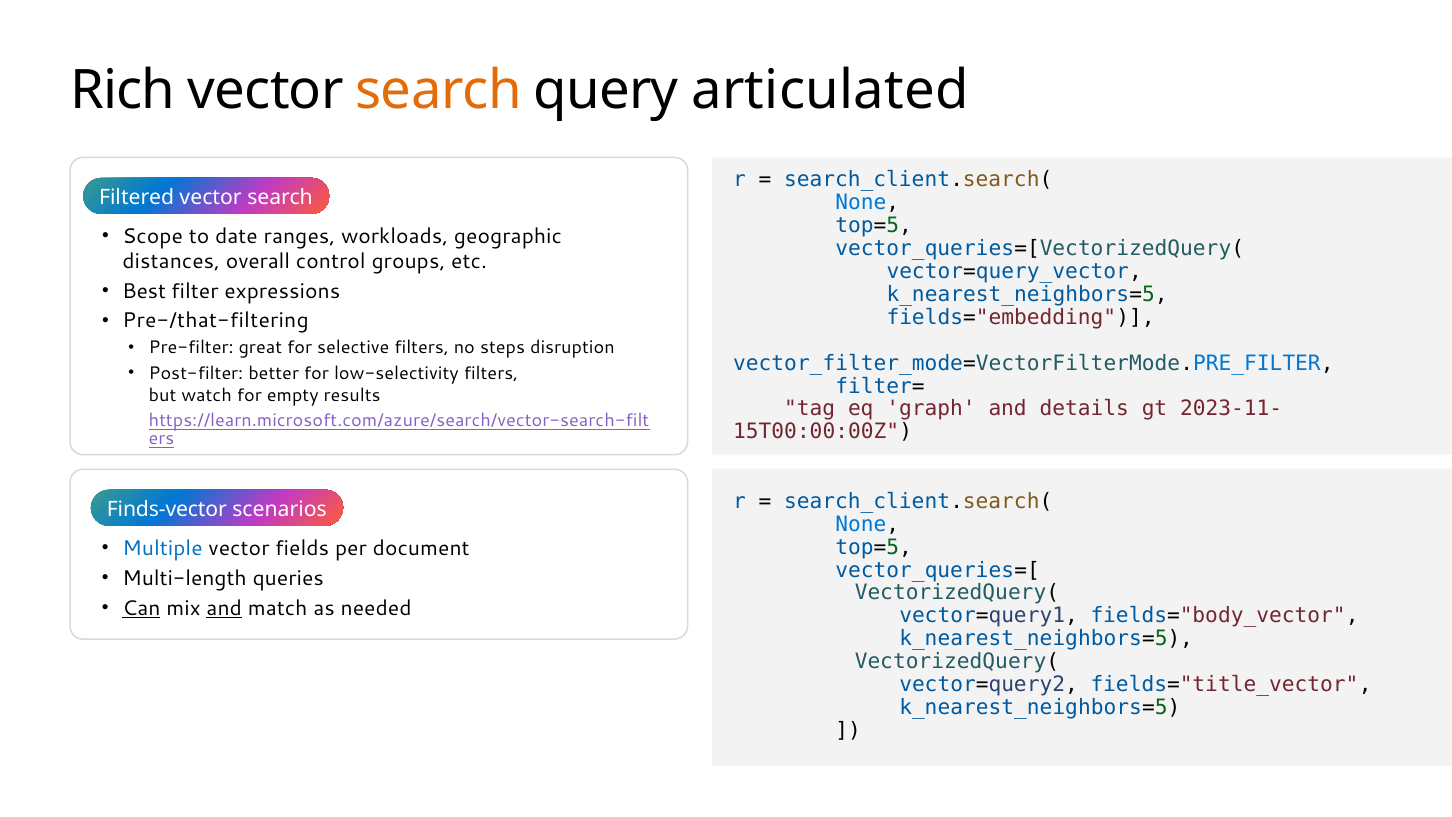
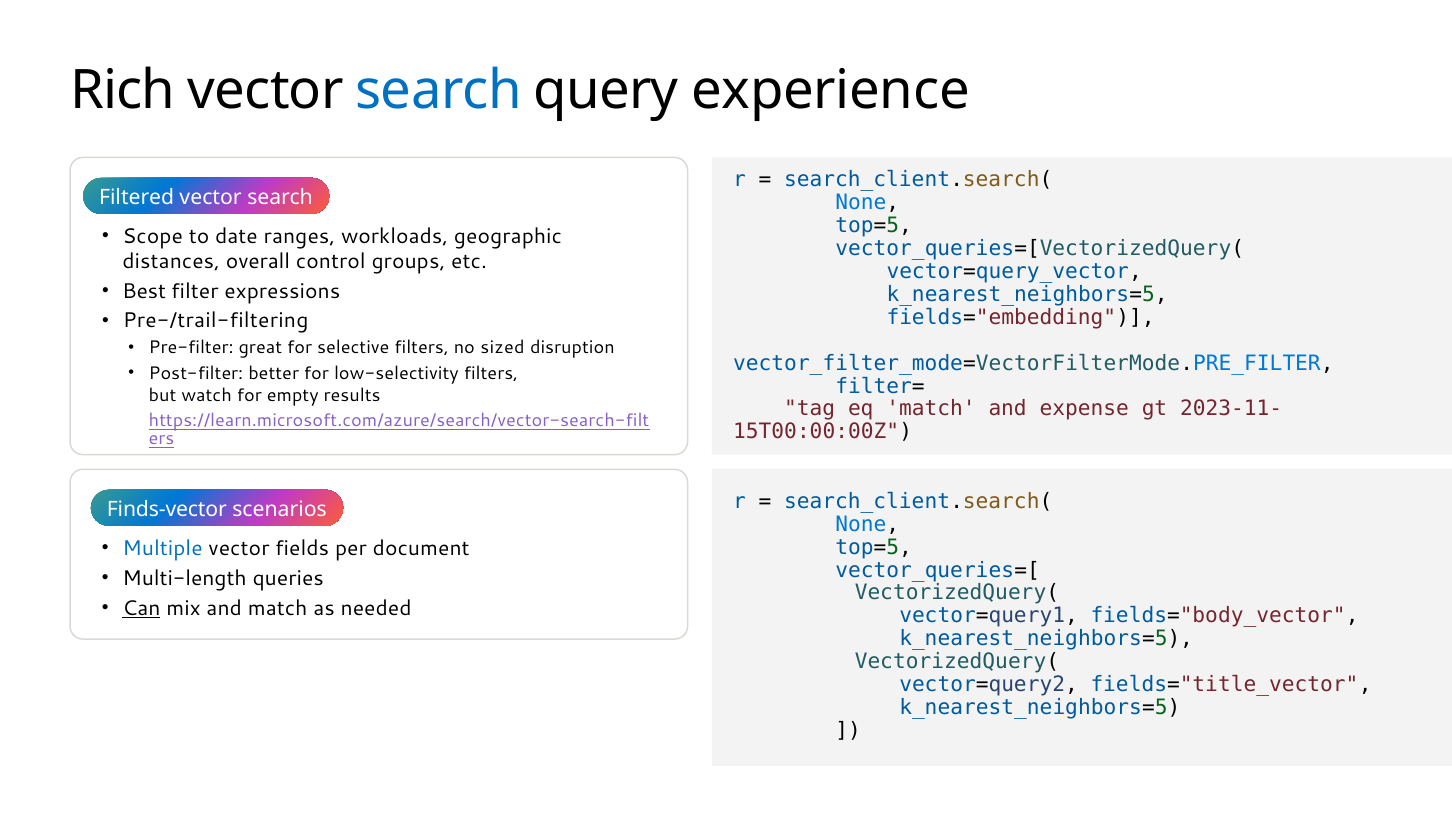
search colour: orange -> blue (439, 91)
articulated: articulated -> experience (831, 91)
Pre-/that-filtering: Pre-/that-filtering -> Pre-/trail-filtering (216, 321)
steps: steps -> sized (502, 348)
eq graph: graph -> match (931, 409)
details: details -> expense (1084, 409)
and underline: present -> none (224, 608)
